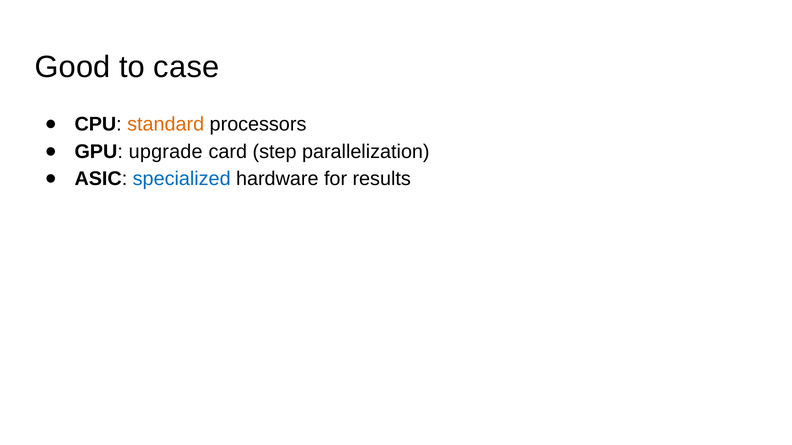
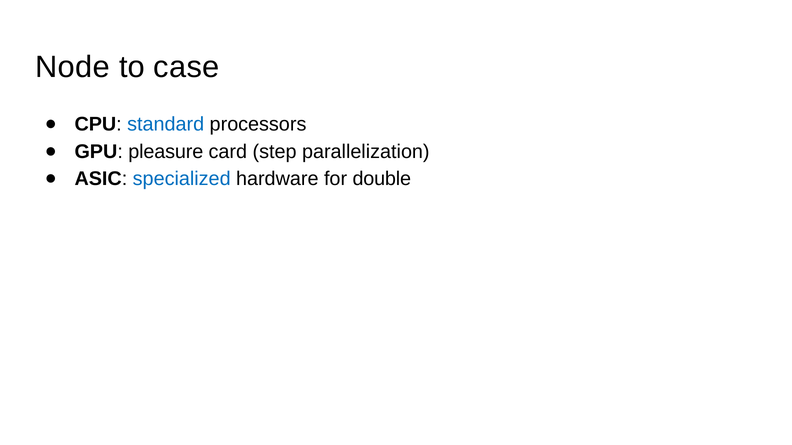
Good: Good -> Node (73, 67)
standard colour: orange -> blue (166, 125)
upgrade: upgrade -> pleasure (166, 152)
results: results -> double (382, 179)
